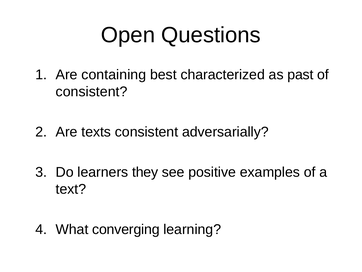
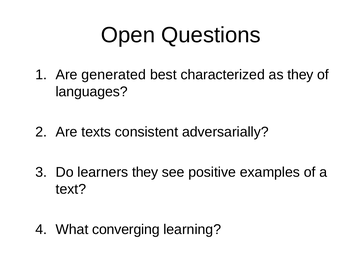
containing: containing -> generated (114, 75)
as past: past -> they (300, 75)
consistent: consistent -> languages (92, 91)
